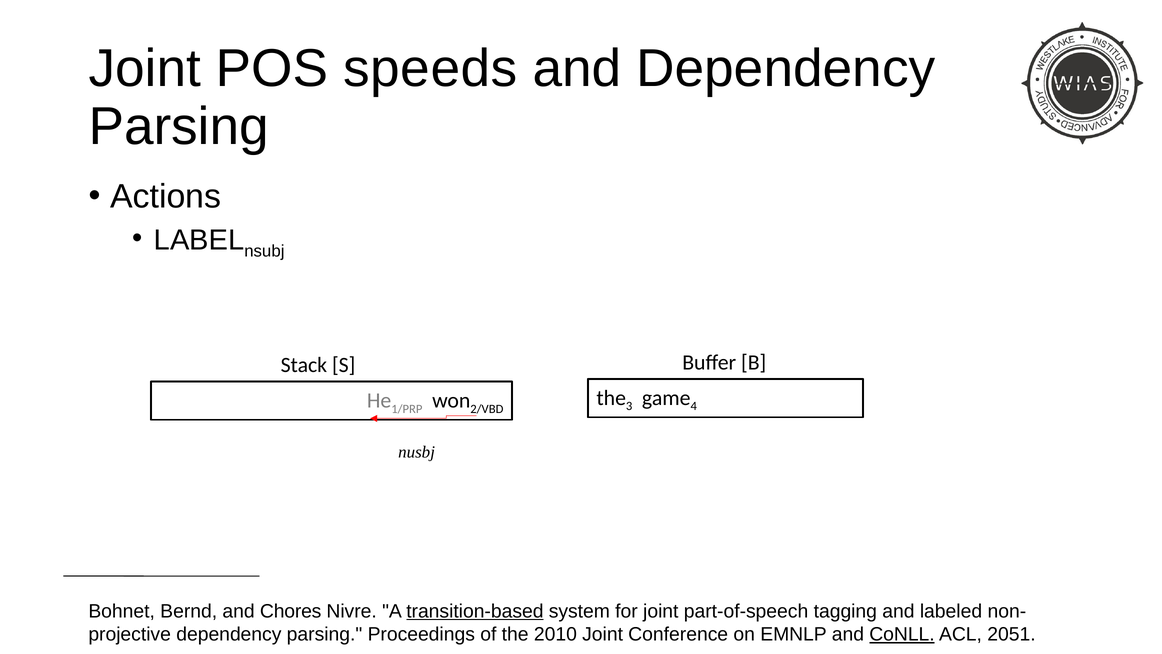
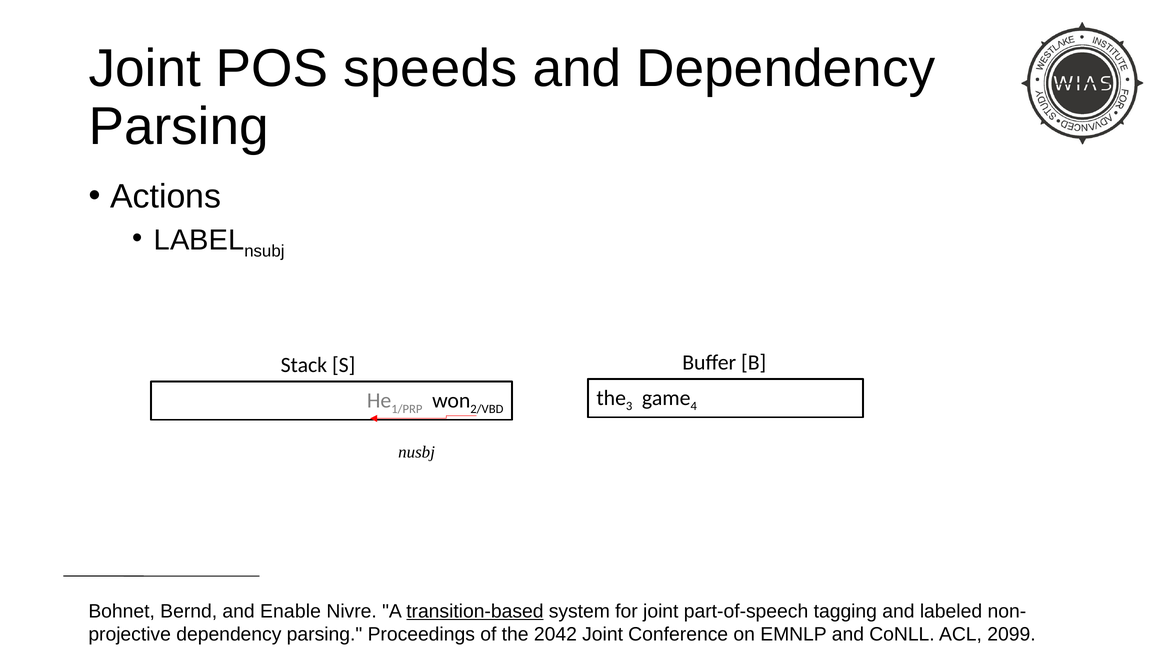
Chores: Chores -> Enable (291, 611)
2010: 2010 -> 2042 (555, 634)
CoNLL underline: present -> none (902, 634)
2051: 2051 -> 2099 (1011, 634)
